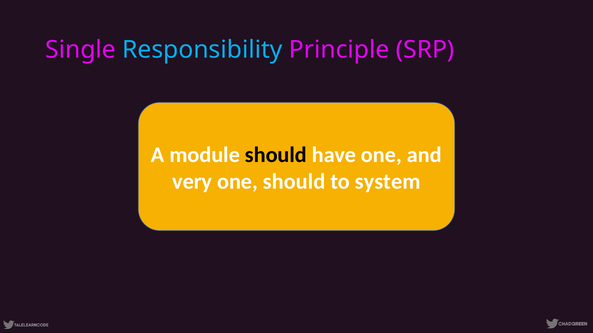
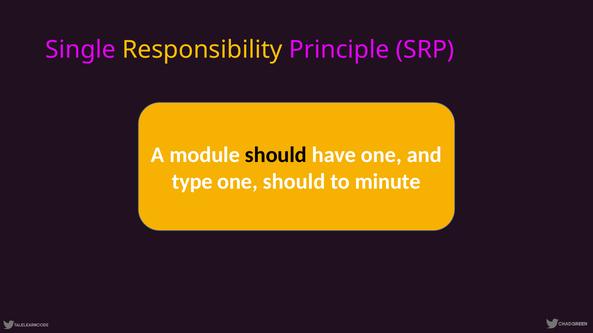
Responsibility colour: light blue -> yellow (202, 50)
very: very -> type (192, 182)
system: system -> minute (388, 182)
